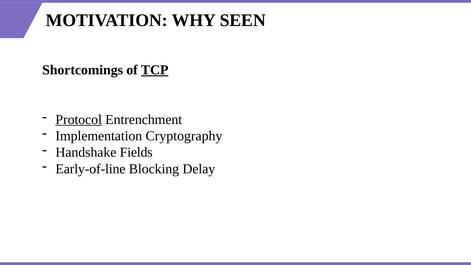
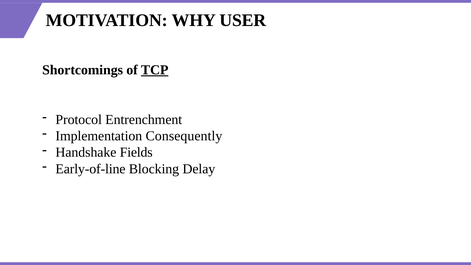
SEEN: SEEN -> USER (243, 20)
Protocol underline: present -> none (79, 119)
Cryptography: Cryptography -> Consequently (184, 136)
